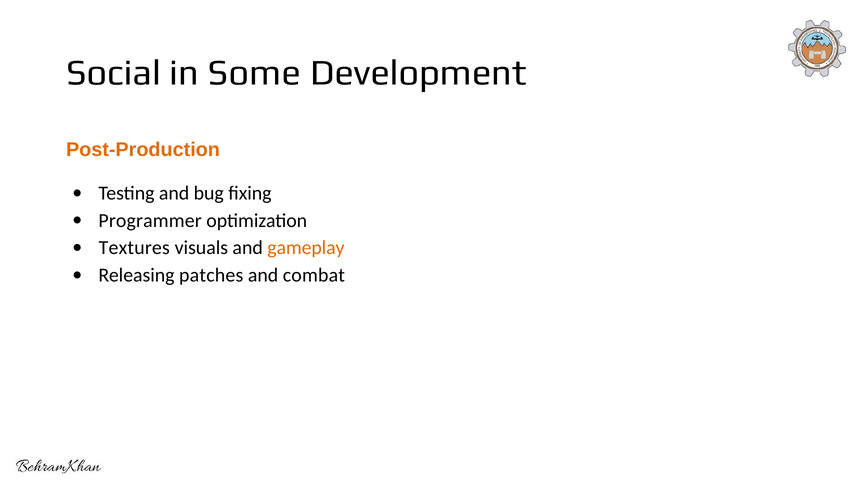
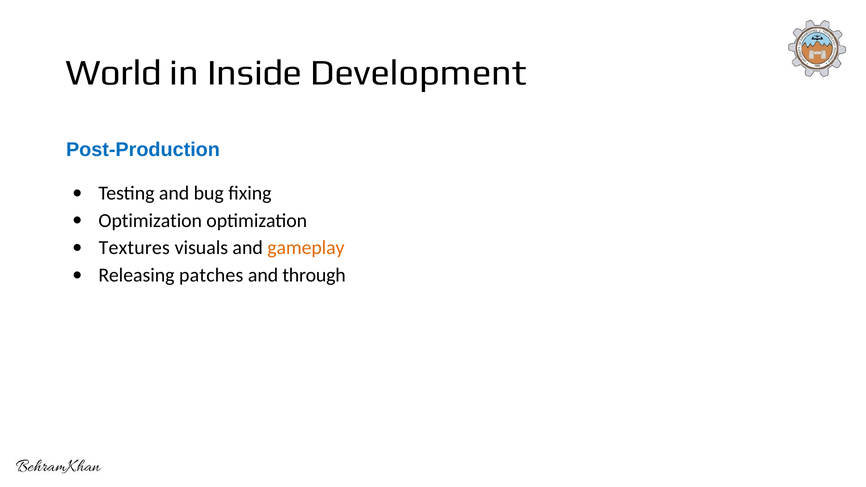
Social: Social -> World (114, 73)
Some: Some -> Inside (255, 73)
Post-Production colour: orange -> blue (143, 150)
Programmer: Programmer -> Optimization (150, 221)
combat: combat -> through (314, 275)
